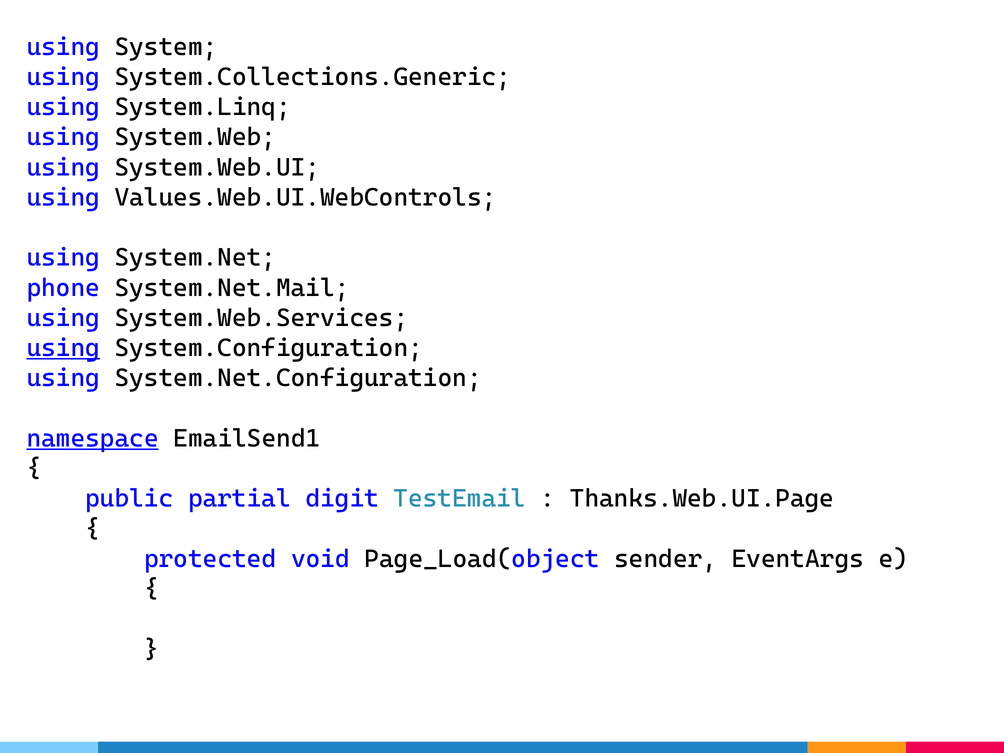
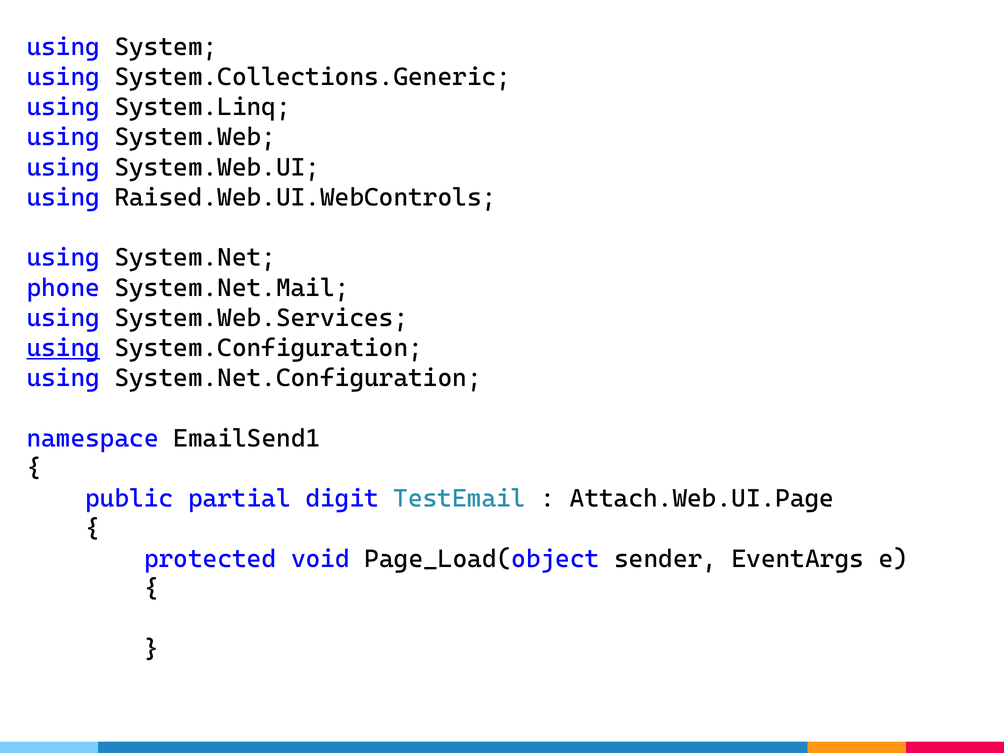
Values.Web.UI.WebControls: Values.Web.UI.WebControls -> Raised.Web.UI.WebControls (305, 197)
namespace underline: present -> none (93, 438)
Thanks.Web.UI.Page: Thanks.Web.UI.Page -> Attach.Web.UI.Page (702, 499)
